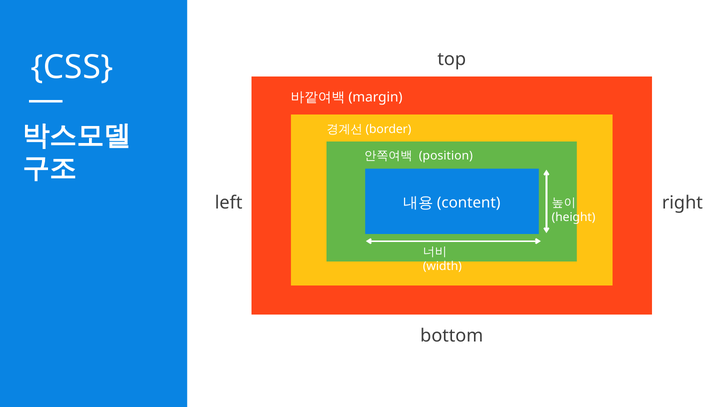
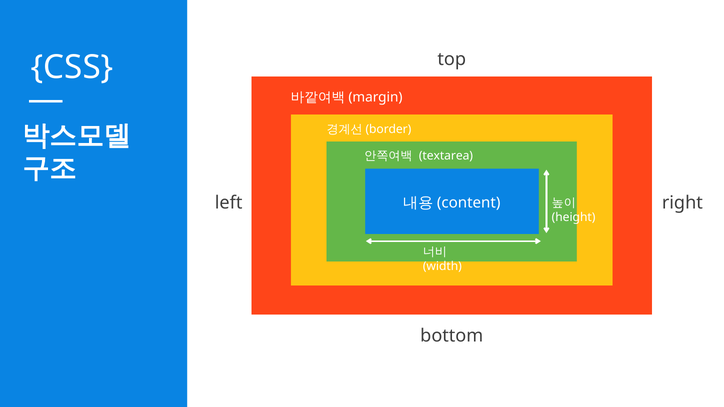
position: position -> textarea (446, 156)
